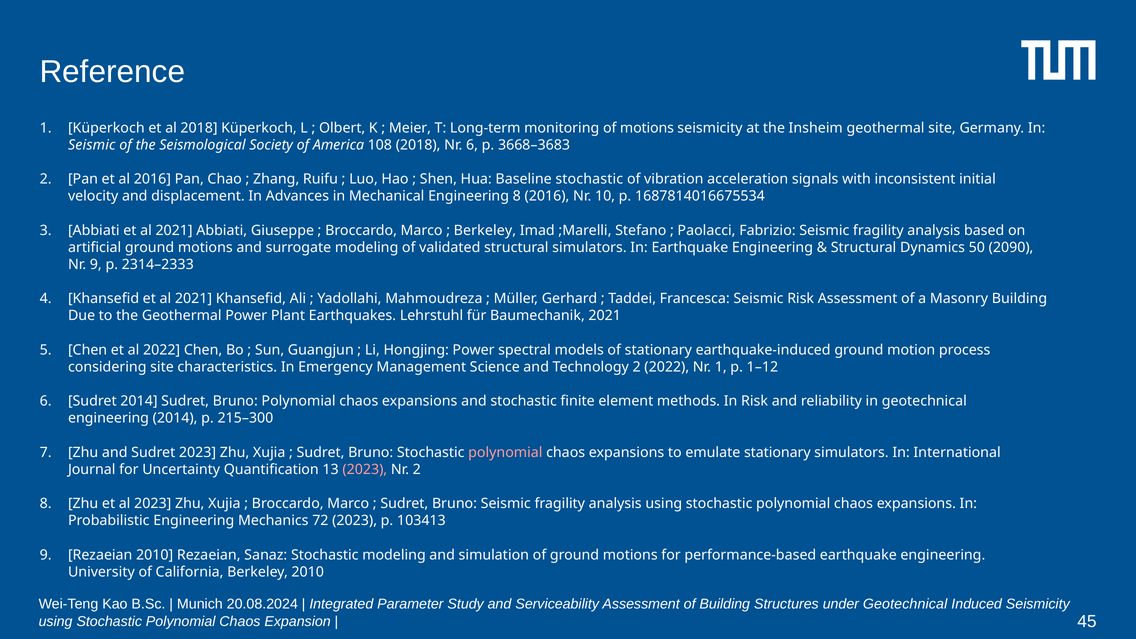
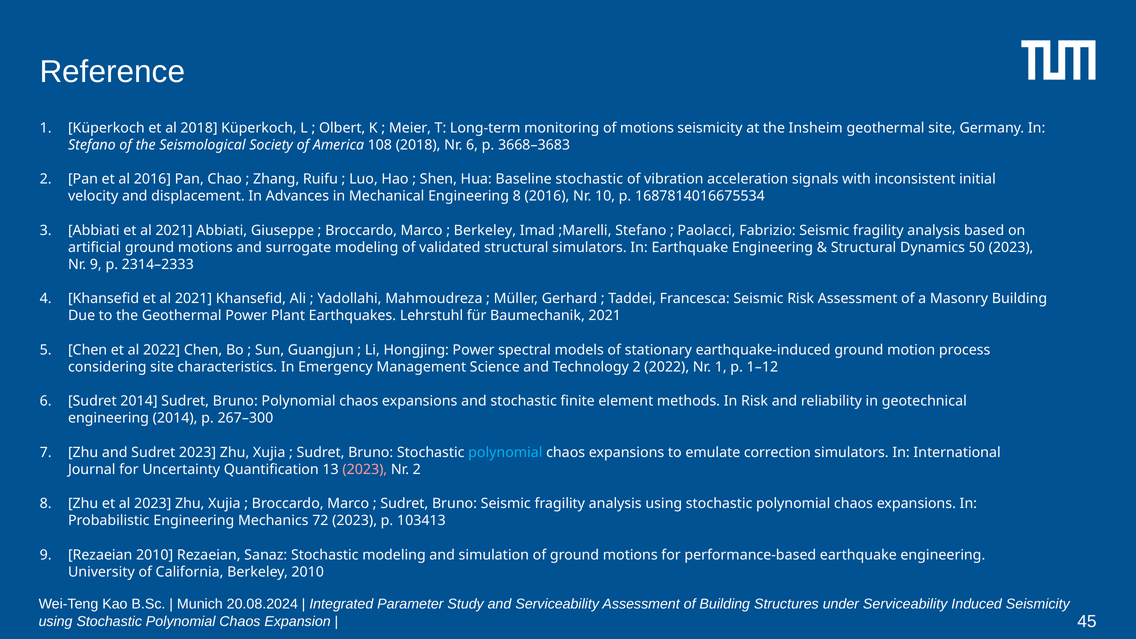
Seismic: Seismic -> Stefano (92, 145)
50 2090: 2090 -> 2023 (1011, 247)
215–300: 215–300 -> 267–300 (245, 418)
polynomial colour: pink -> light blue (505, 452)
emulate stationary: stationary -> correction (777, 452)
under Geotechnical: Geotechnical -> Serviceability (905, 604)
